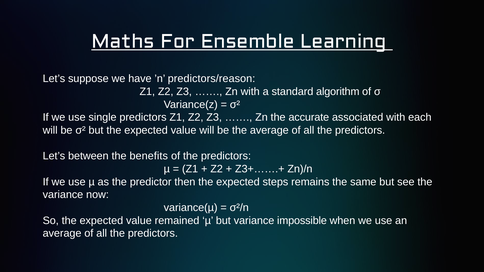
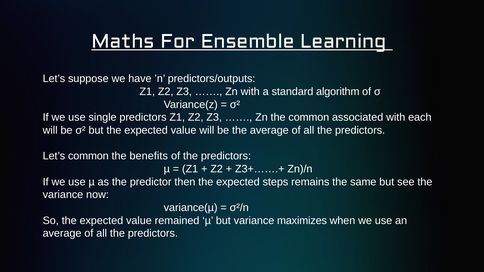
predictors/reason: predictors/reason -> predictors/outputs (212, 79)
the accurate: accurate -> common (309, 117)
Let’s between: between -> common (88, 156)
impossible: impossible -> maximizes (302, 221)
